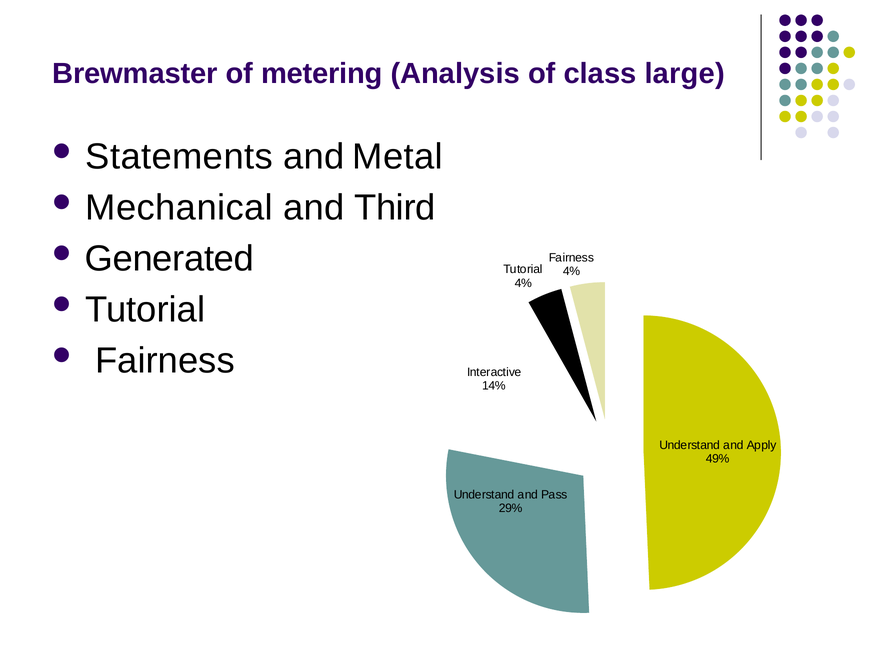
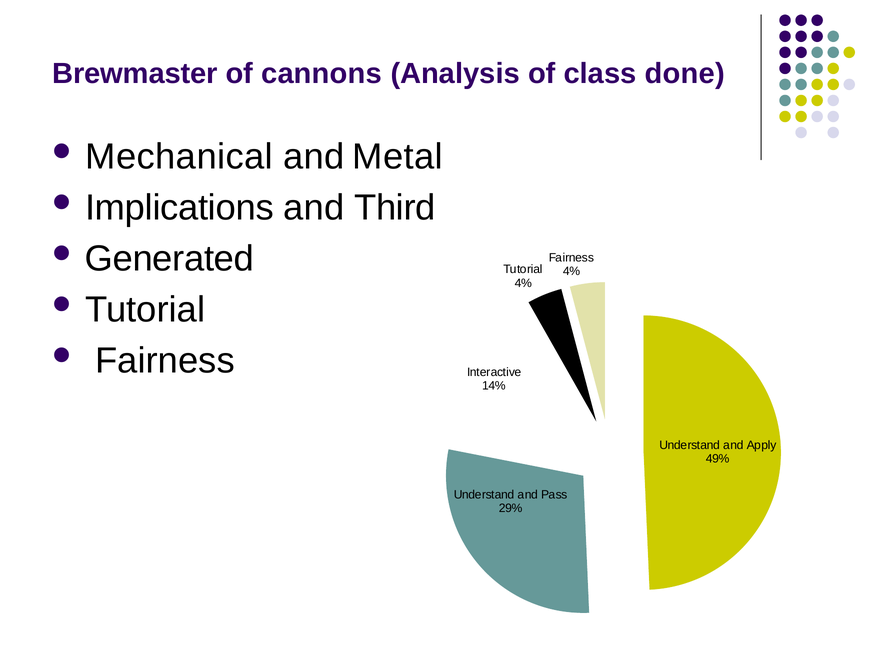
metering: metering -> cannons (322, 74)
large: large -> done (685, 74)
Statements: Statements -> Mechanical (179, 157)
Mechanical: Mechanical -> Implications (179, 208)
